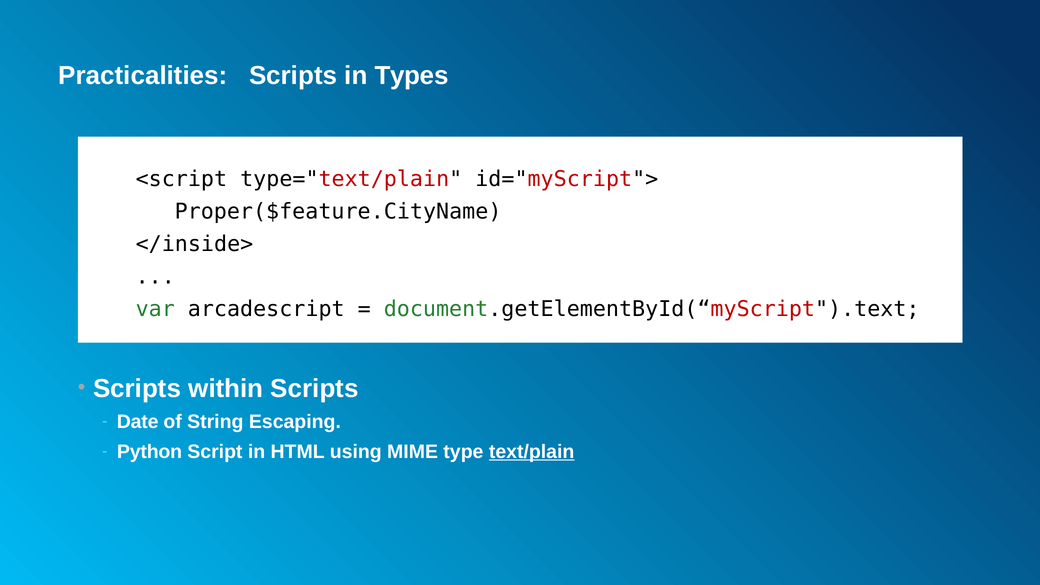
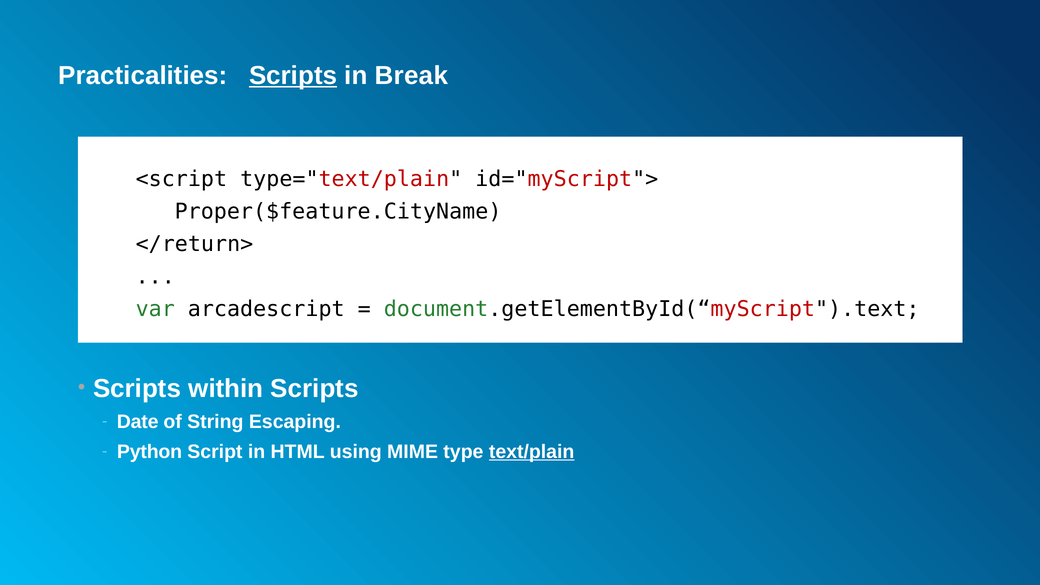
Scripts underline: none -> present (293, 76)
Types: Types -> Break (411, 76)
</inside>: </inside> -> </return> (194, 244)
